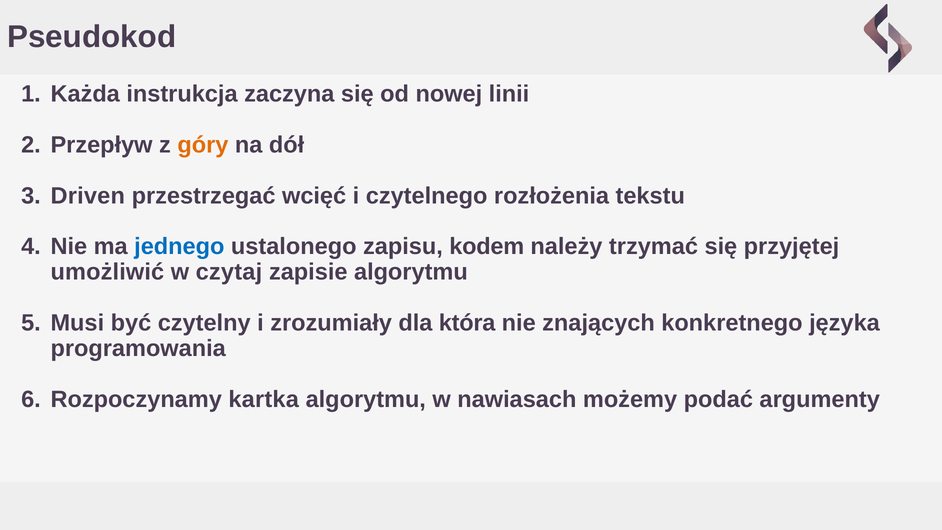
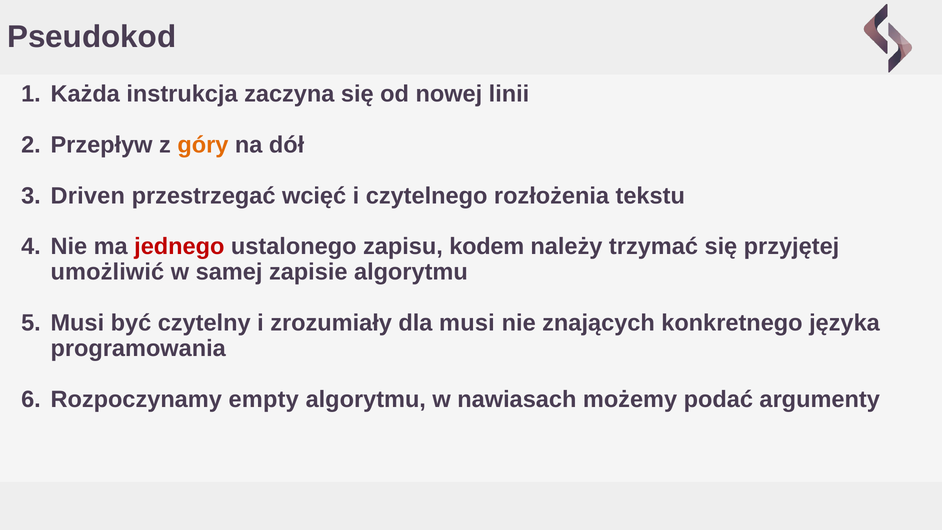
jednego colour: blue -> red (179, 247)
czytaj: czytaj -> samej (229, 272)
dla która: która -> musi (467, 323)
kartka: kartka -> empty (264, 399)
